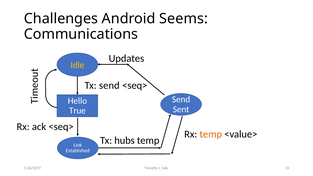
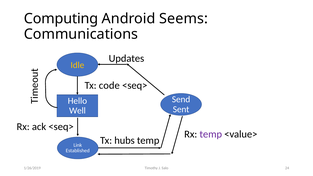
Challenges: Challenges -> Computing (61, 19)
Tx send: send -> code (109, 86)
True: True -> Well (77, 111)
temp colour: orange -> purple (211, 134)
